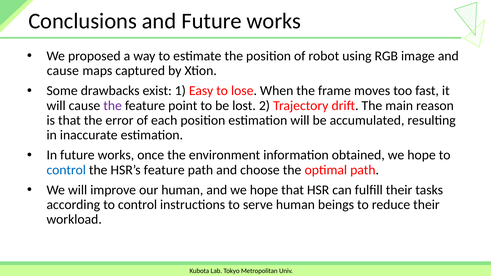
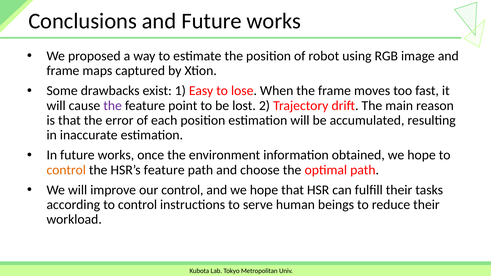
cause: cause -> frame (63, 71)
control colour: blue -> orange (66, 170)
our human: human -> control (182, 190)
